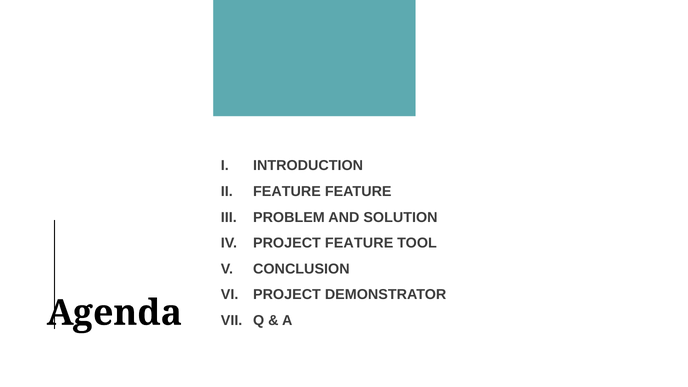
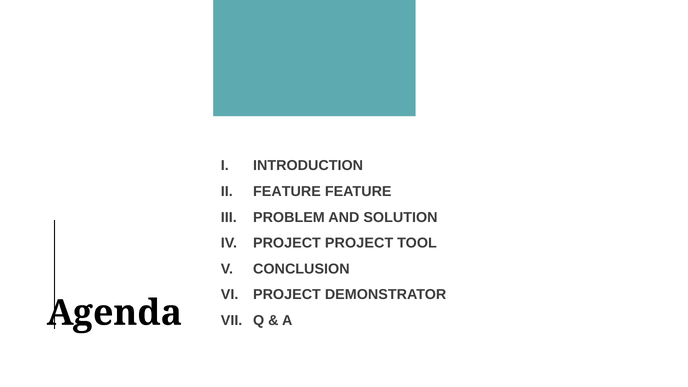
PROJECT FEATURE: FEATURE -> PROJECT (359, 243)
